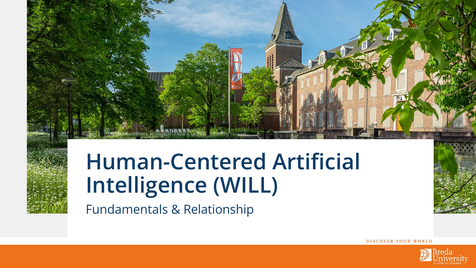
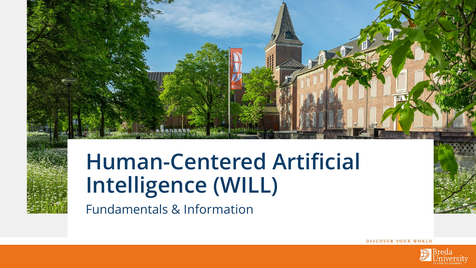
Relationship: Relationship -> Information (219, 210)
